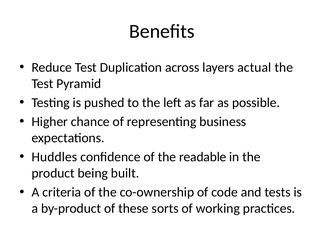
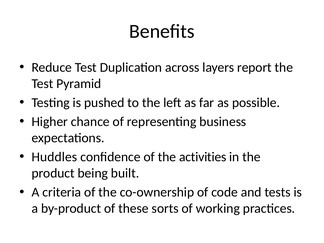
actual: actual -> report (254, 67)
readable: readable -> activities (203, 157)
